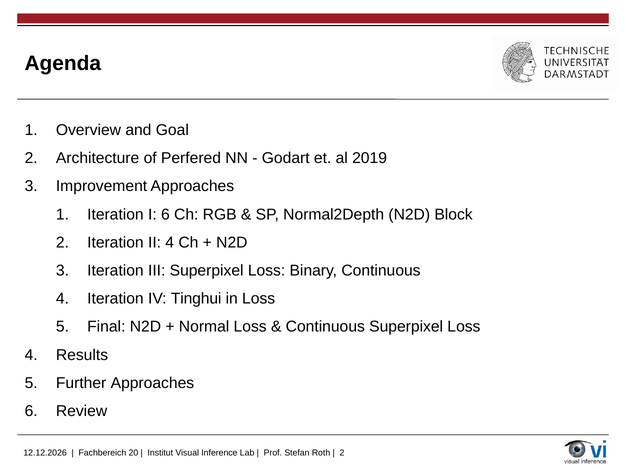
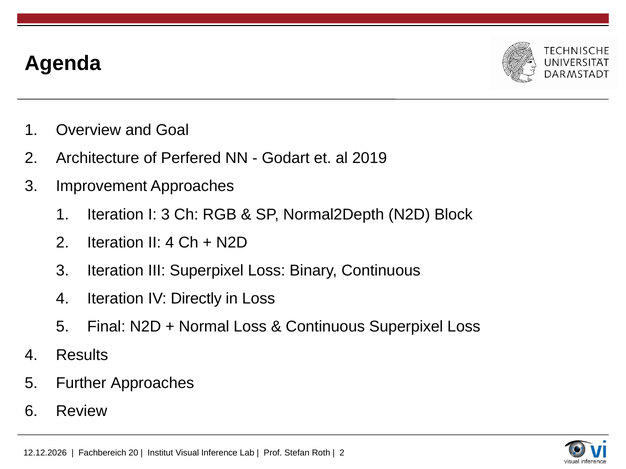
I 6: 6 -> 3 (165, 215)
Tinghui: Tinghui -> Directly (196, 299)
